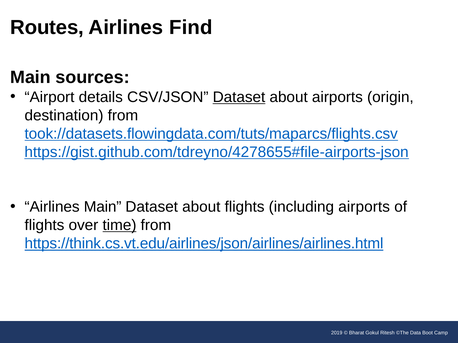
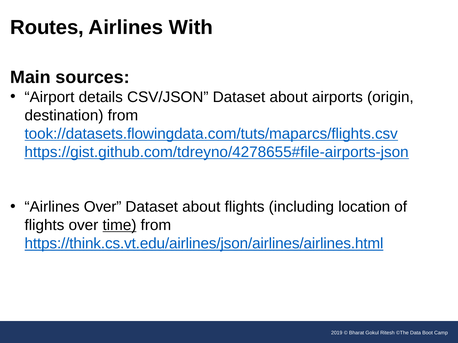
Find: Find -> With (191, 27)
Dataset underline: present -> none (239, 97)
Airlines Main: Main -> Over (103, 207)
including airports: airports -> location (364, 207)
